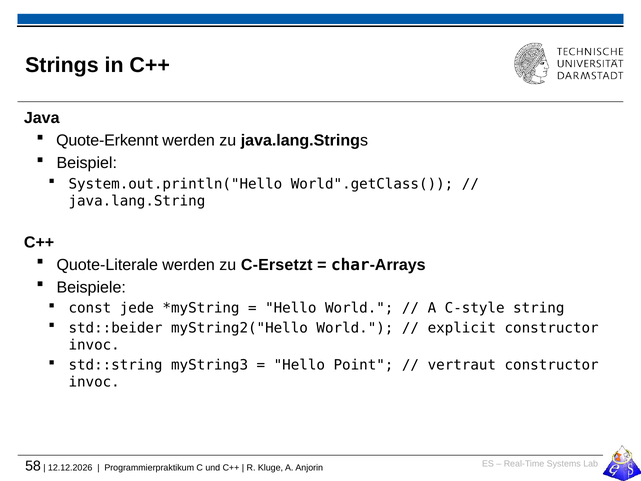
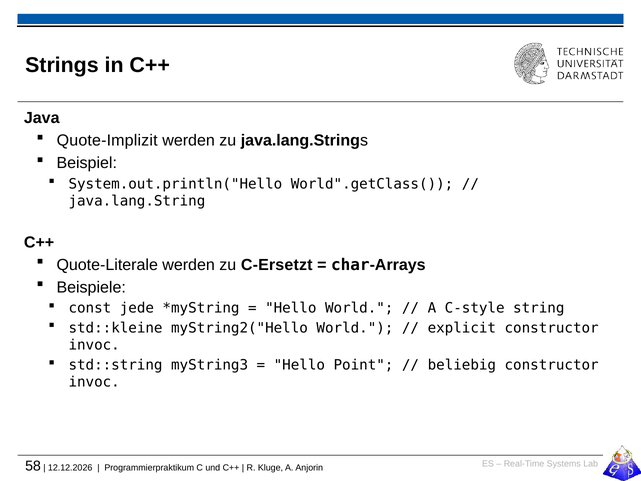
Quote-Erkennt: Quote-Erkennt -> Quote-Implizit (107, 140)
std::beider: std::beider -> std::kleine (116, 328)
vertraut: vertraut -> beliebig (462, 365)
